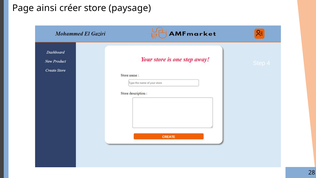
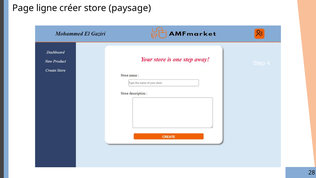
ainsi: ainsi -> ligne (47, 8)
